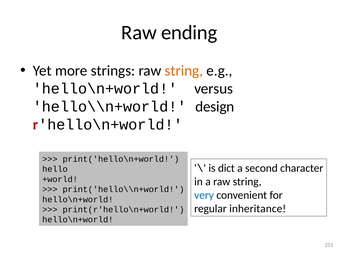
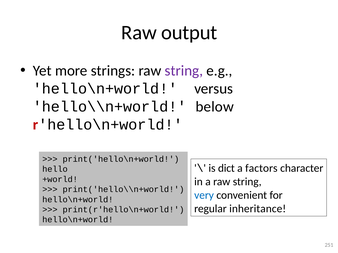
ending: ending -> output (189, 33)
string colour: orange -> purple (184, 71)
design: design -> below (215, 107)
second: second -> factors (261, 168)
